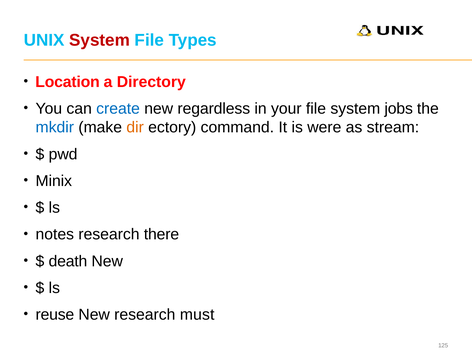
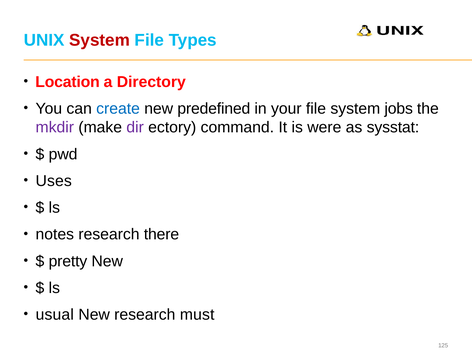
regardless: regardless -> predefined (214, 109)
mkdir colour: blue -> purple (55, 127)
dir colour: orange -> purple (135, 127)
stream: stream -> sysstat (393, 127)
Minix: Minix -> Uses (54, 181)
death: death -> pretty (68, 261)
reuse: reuse -> usual (55, 315)
